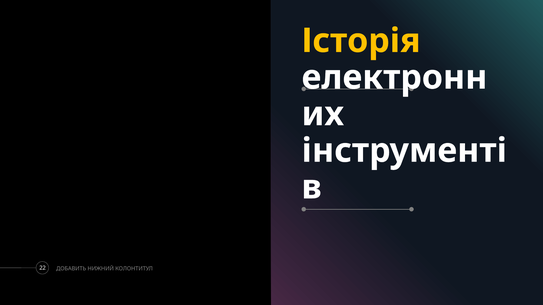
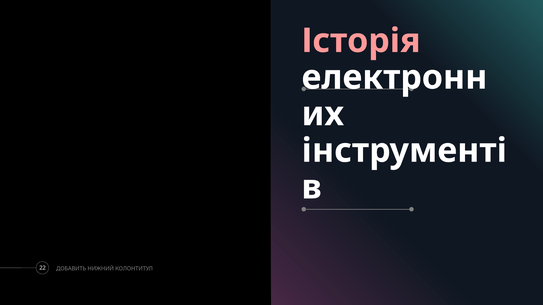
Історія colour: yellow -> pink (361, 41)
